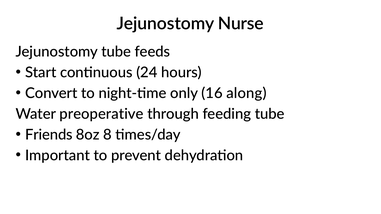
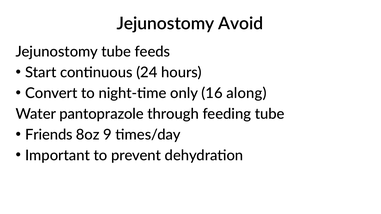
Nurse: Nurse -> Avoid (241, 24)
preoperative: preoperative -> pantoprazole (102, 114)
8: 8 -> 9 (107, 135)
